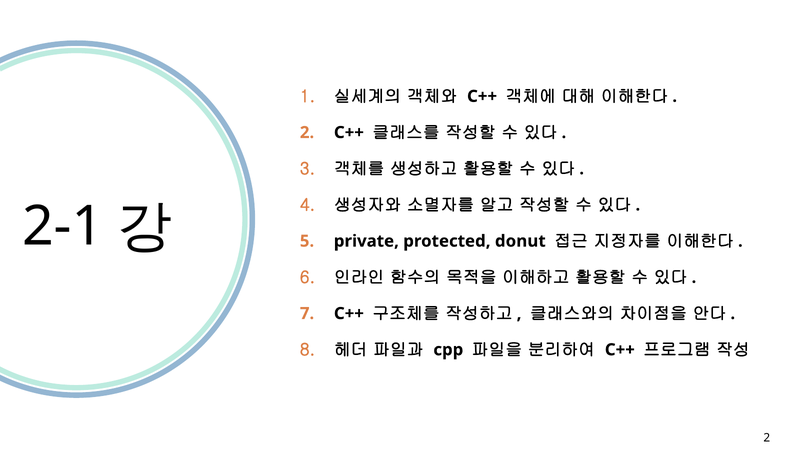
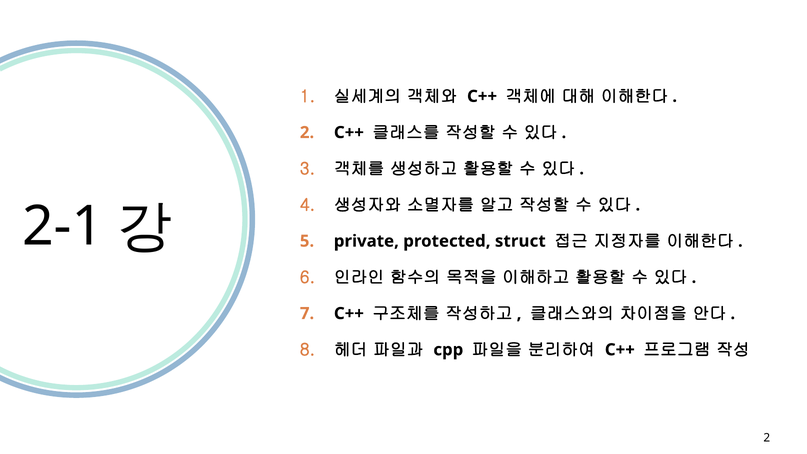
donut: donut -> struct (520, 241)
